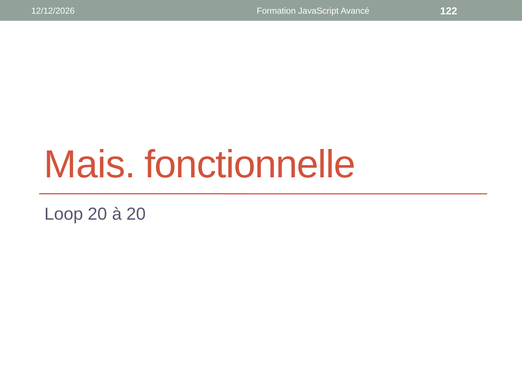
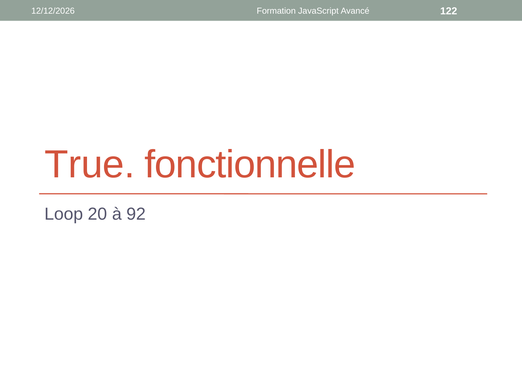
Mais: Mais -> True (90, 165)
à 20: 20 -> 92 (136, 214)
